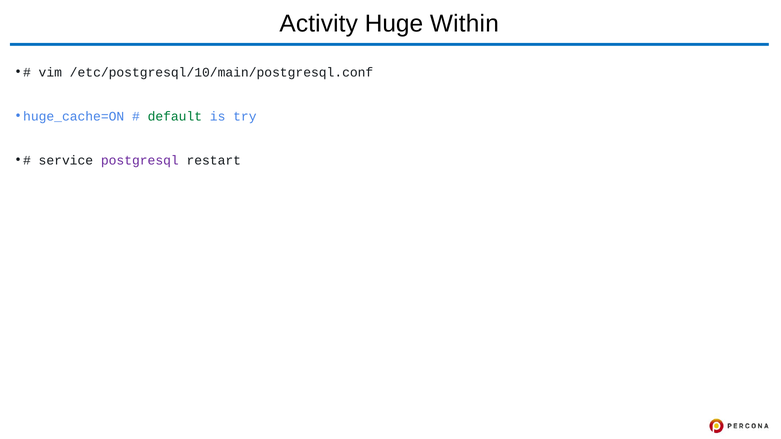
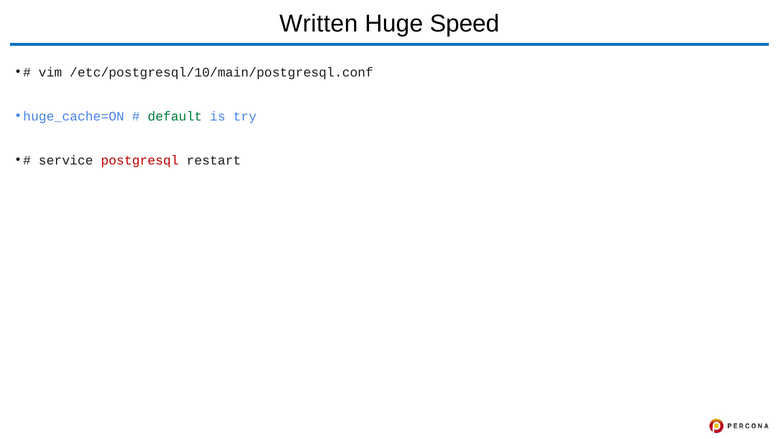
Activity: Activity -> Written (319, 24)
Within: Within -> Speed (465, 24)
postgresql colour: purple -> red (140, 160)
